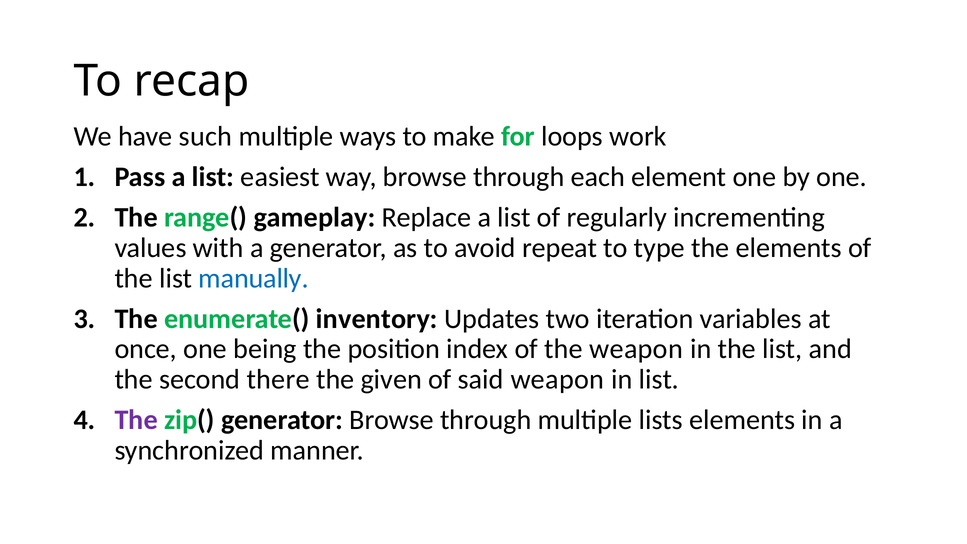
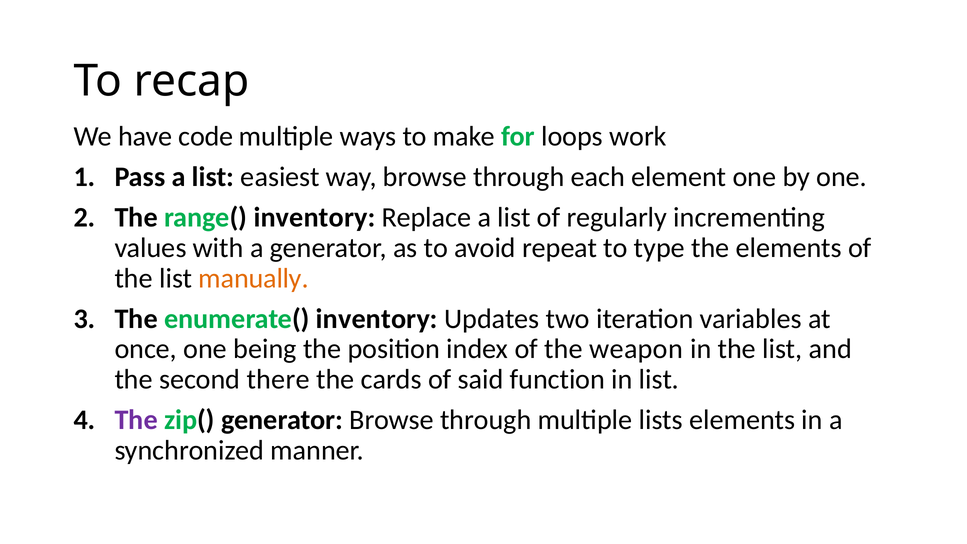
such: such -> code (206, 136)
range( gameplay: gameplay -> inventory (314, 217)
manually colour: blue -> orange (254, 278)
given: given -> cards (391, 380)
said weapon: weapon -> function (557, 380)
